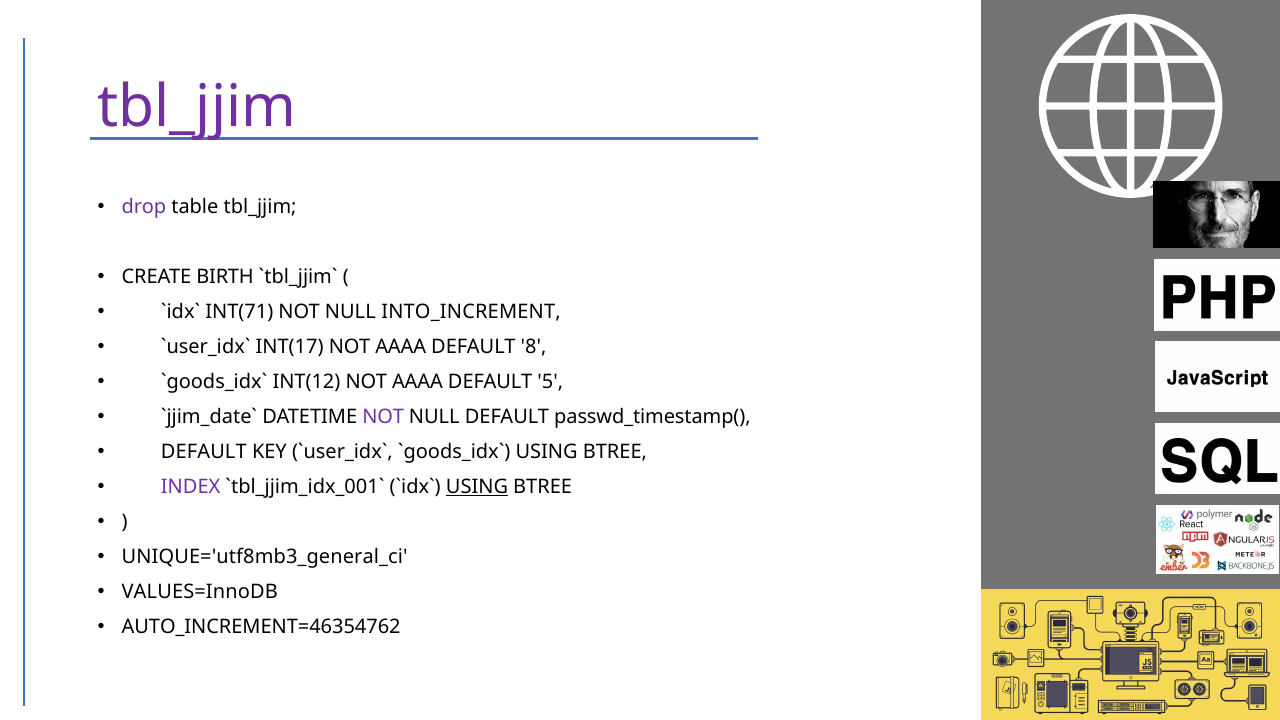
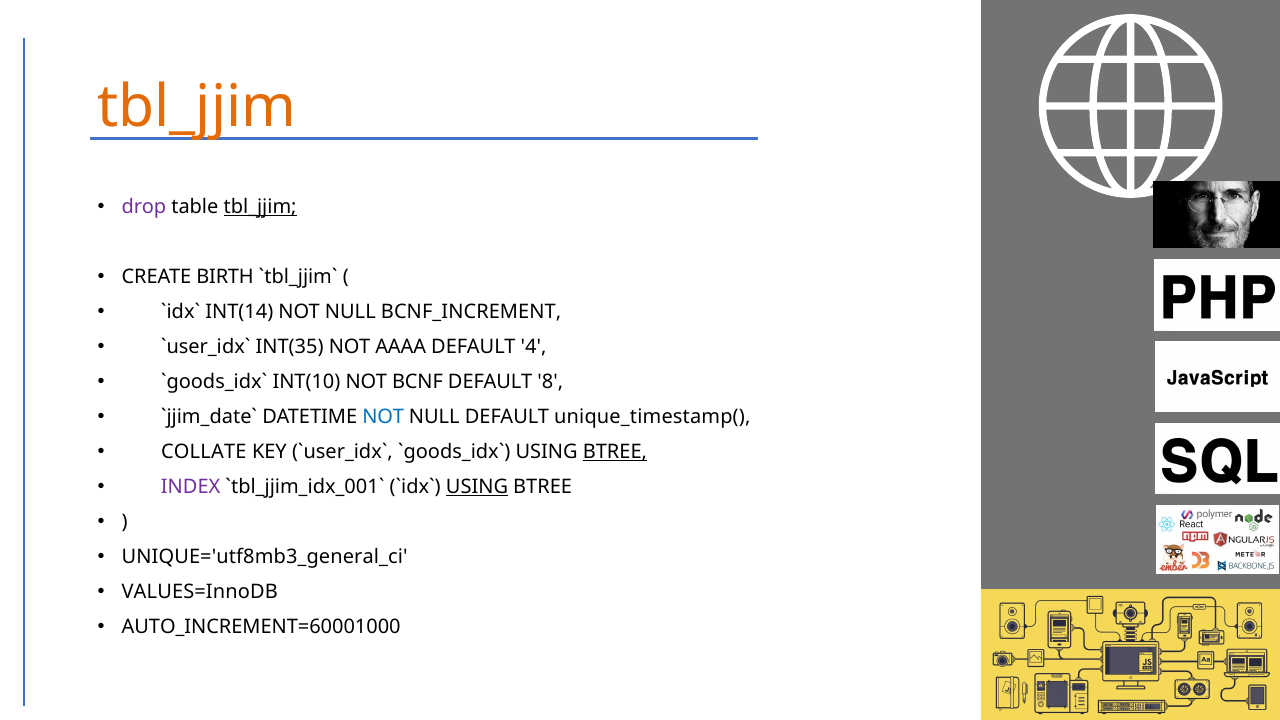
tbl_jjim colour: purple -> orange (197, 108)
tbl_jjim underline: none -> present (260, 207)
INT(71: INT(71 -> INT(14 (239, 312)
INTO_INCREMENT: INTO_INCREMENT -> BCNF_INCREMENT (471, 312)
INT(17: INT(17 -> INT(35 (290, 347)
8: 8 -> 4 (534, 347)
INT(12: INT(12 -> INT(10 (306, 382)
AAAA: AAAA -> BCNF (417, 382)
5: 5 -> 8 (550, 382)
NOT colour: purple -> blue (383, 417)
passwd_timestamp(: passwd_timestamp( -> unique_timestamp( (652, 417)
DEFAULT: DEFAULT -> COLLATE (204, 452)
BTREE underline: none -> present (615, 452)
AUTO_INCREMENT=46354762: AUTO_INCREMENT=46354762 -> AUTO_INCREMENT=60001000 (261, 627)
